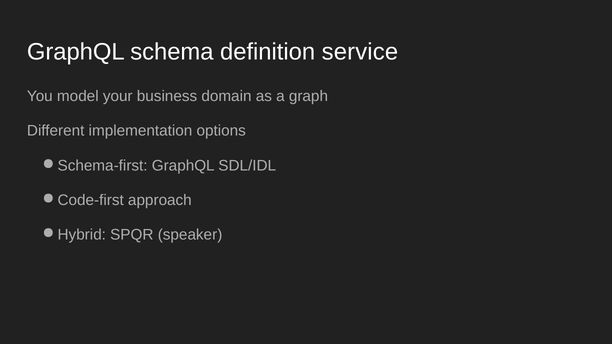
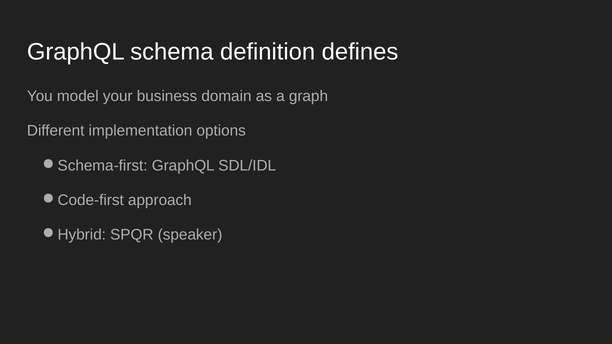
service: service -> defines (360, 52)
